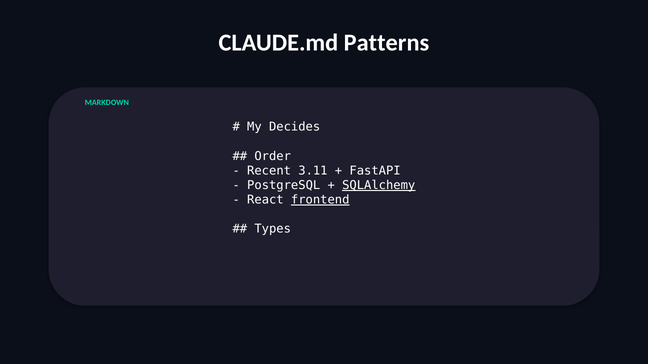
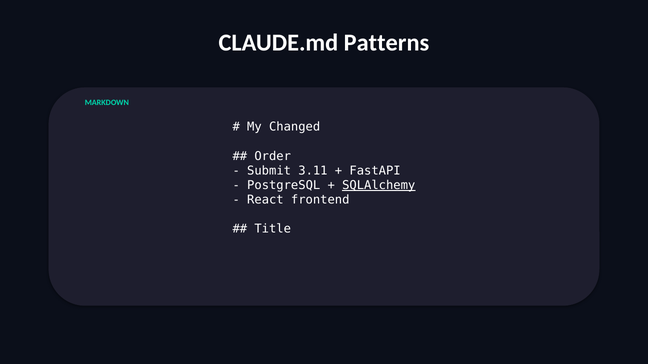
Decides: Decides -> Changed (295, 127)
Recent: Recent -> Submit (269, 171)
frontend underline: present -> none (320, 200)
Types: Types -> Title (273, 229)
